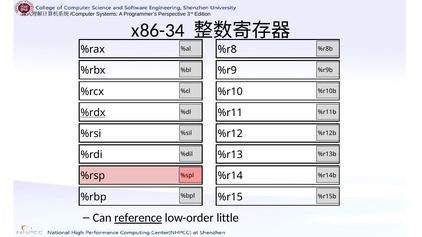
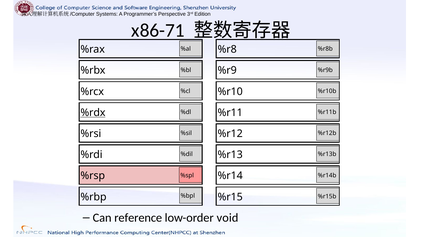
x86-34: x86-34 -> x86-71 (158, 31)
reference underline: present -> none (138, 218)
little: little -> void (227, 218)
